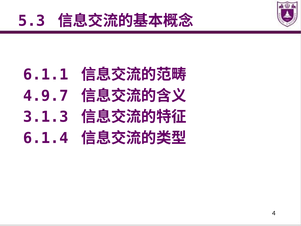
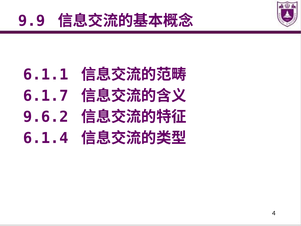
5.3: 5.3 -> 9.9 (32, 21)
4.9.7: 4.9.7 -> 6.1.7 (46, 96)
3.1.3: 3.1.3 -> 9.6.2 (46, 117)
